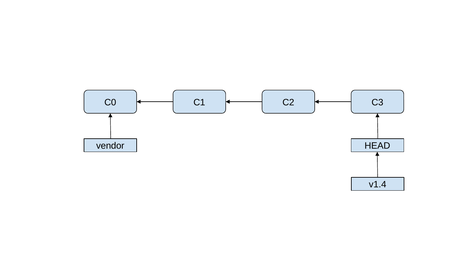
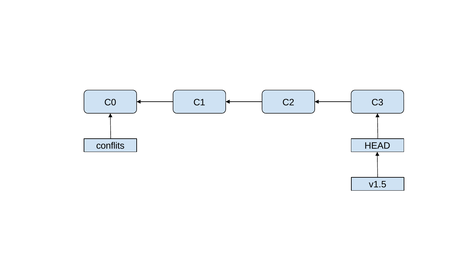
vendor: vendor -> conflits (110, 146)
v1.4: v1.4 -> v1.5 (378, 185)
